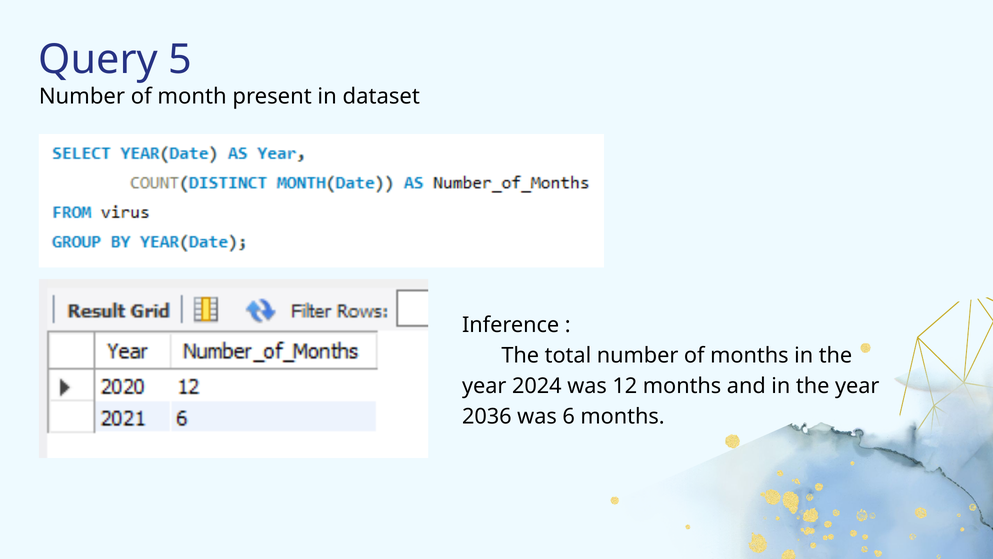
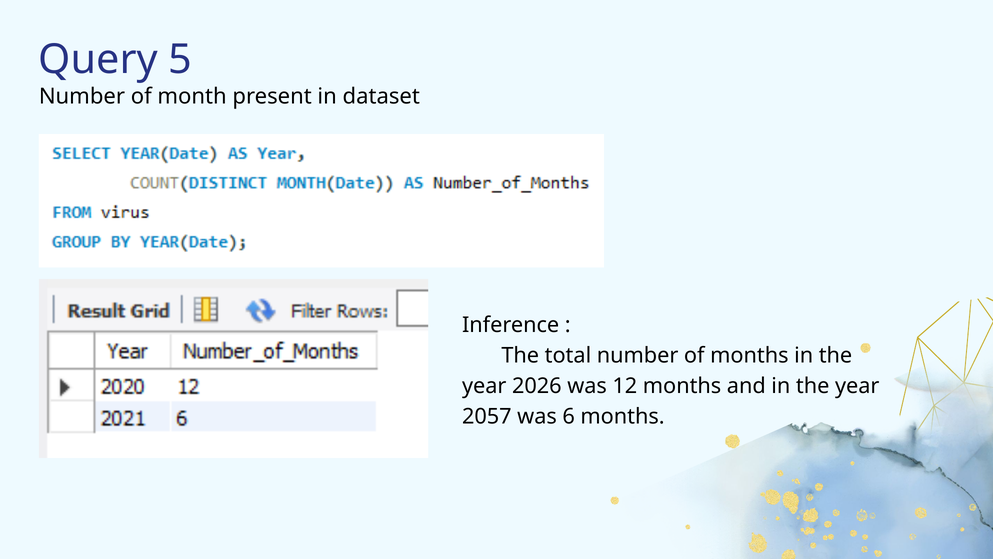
2024: 2024 -> 2026 (537, 386)
2036: 2036 -> 2057 (487, 416)
